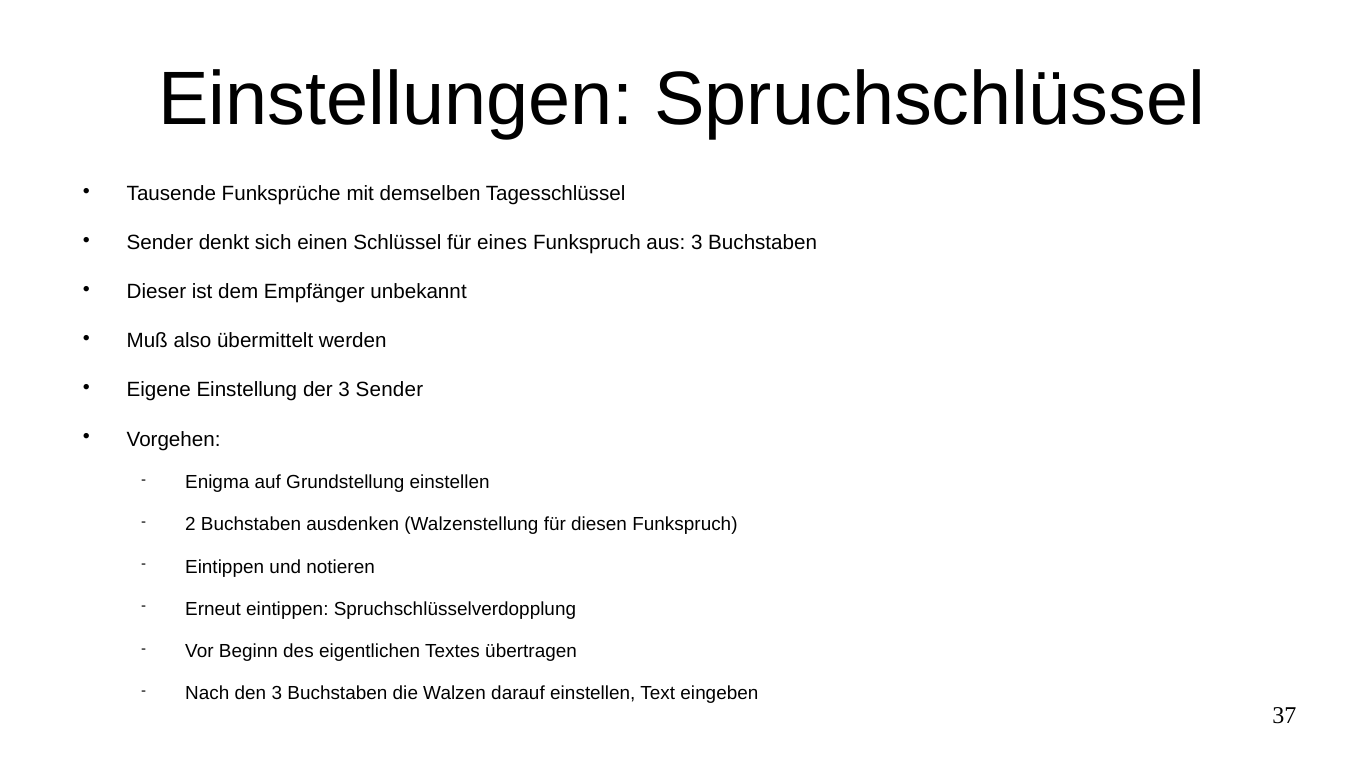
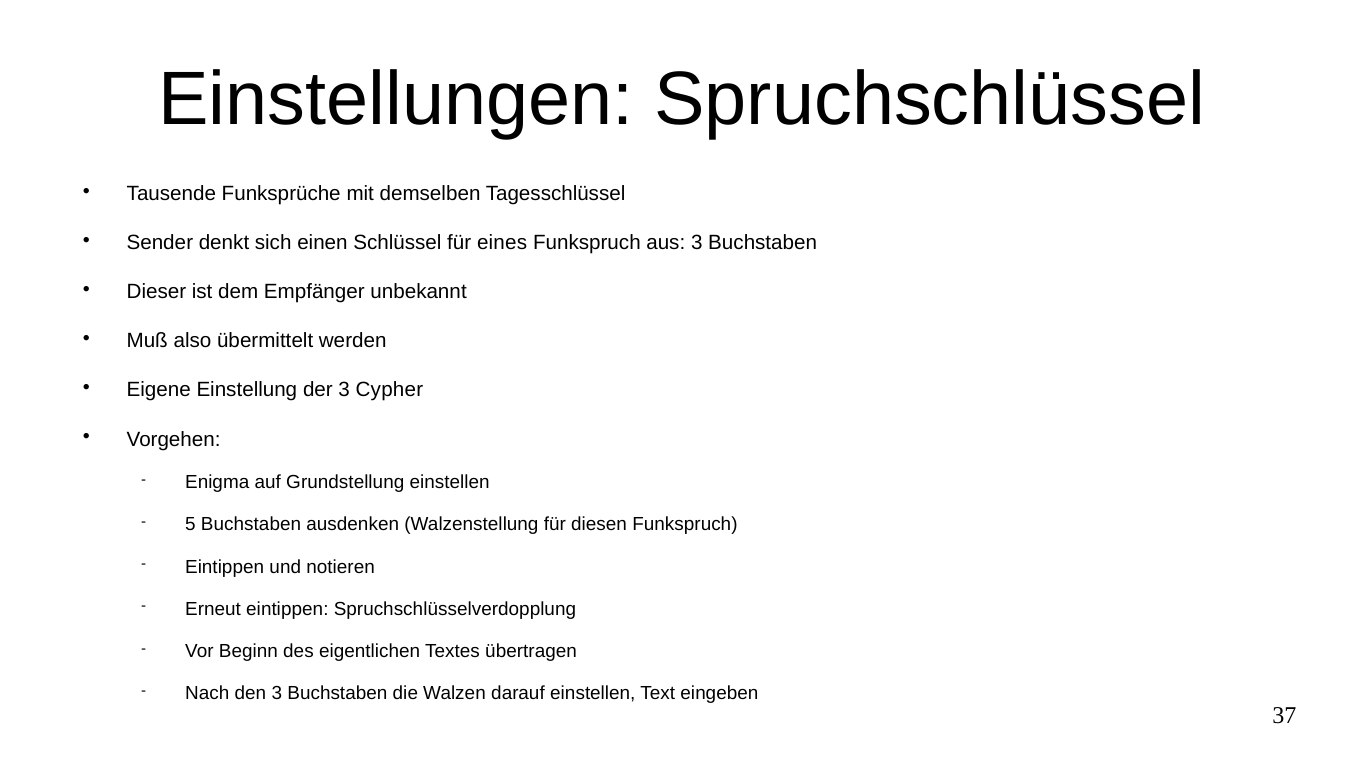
3 Sender: Sender -> Cypher (389, 390)
2: 2 -> 5 (190, 524)
